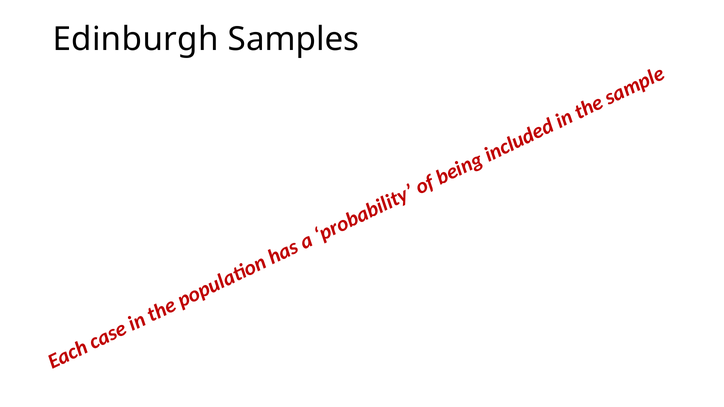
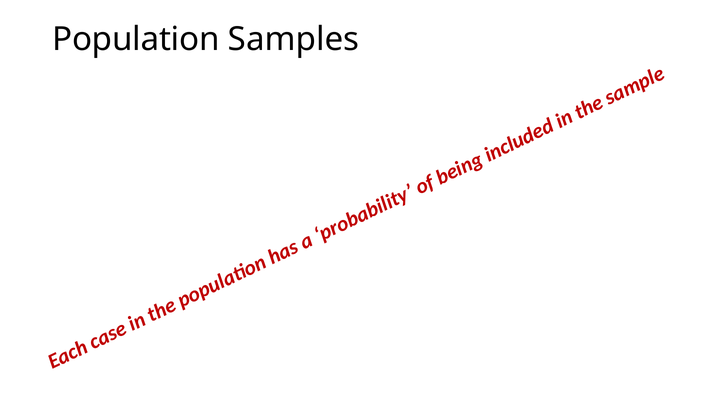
Edinburgh: Edinburgh -> Population (136, 39)
